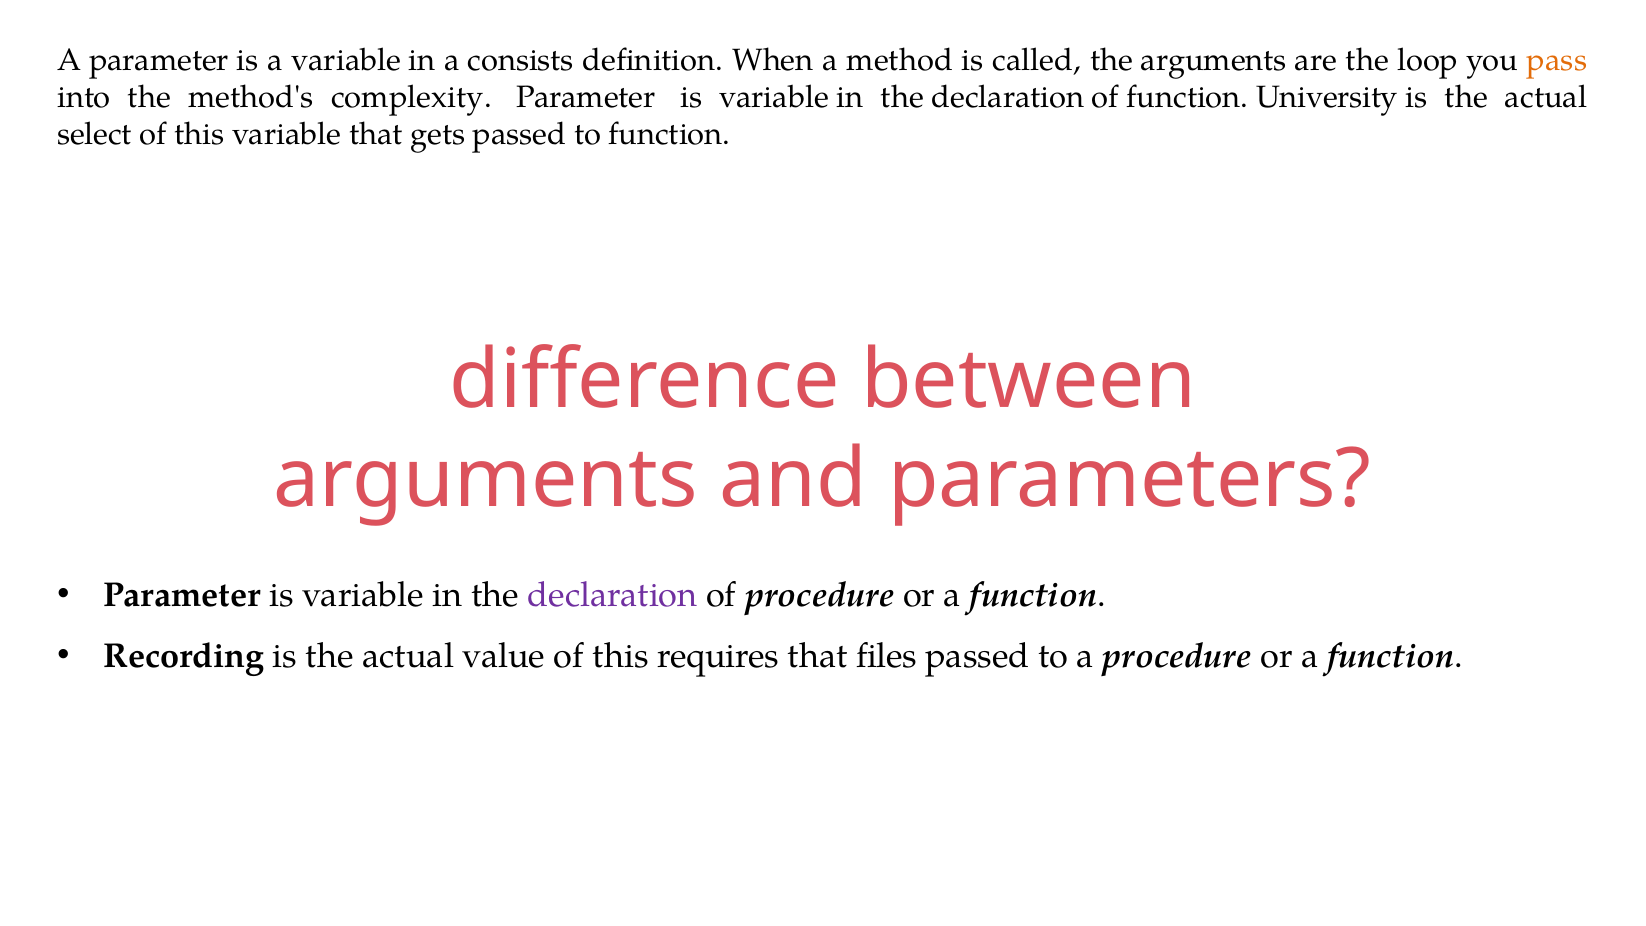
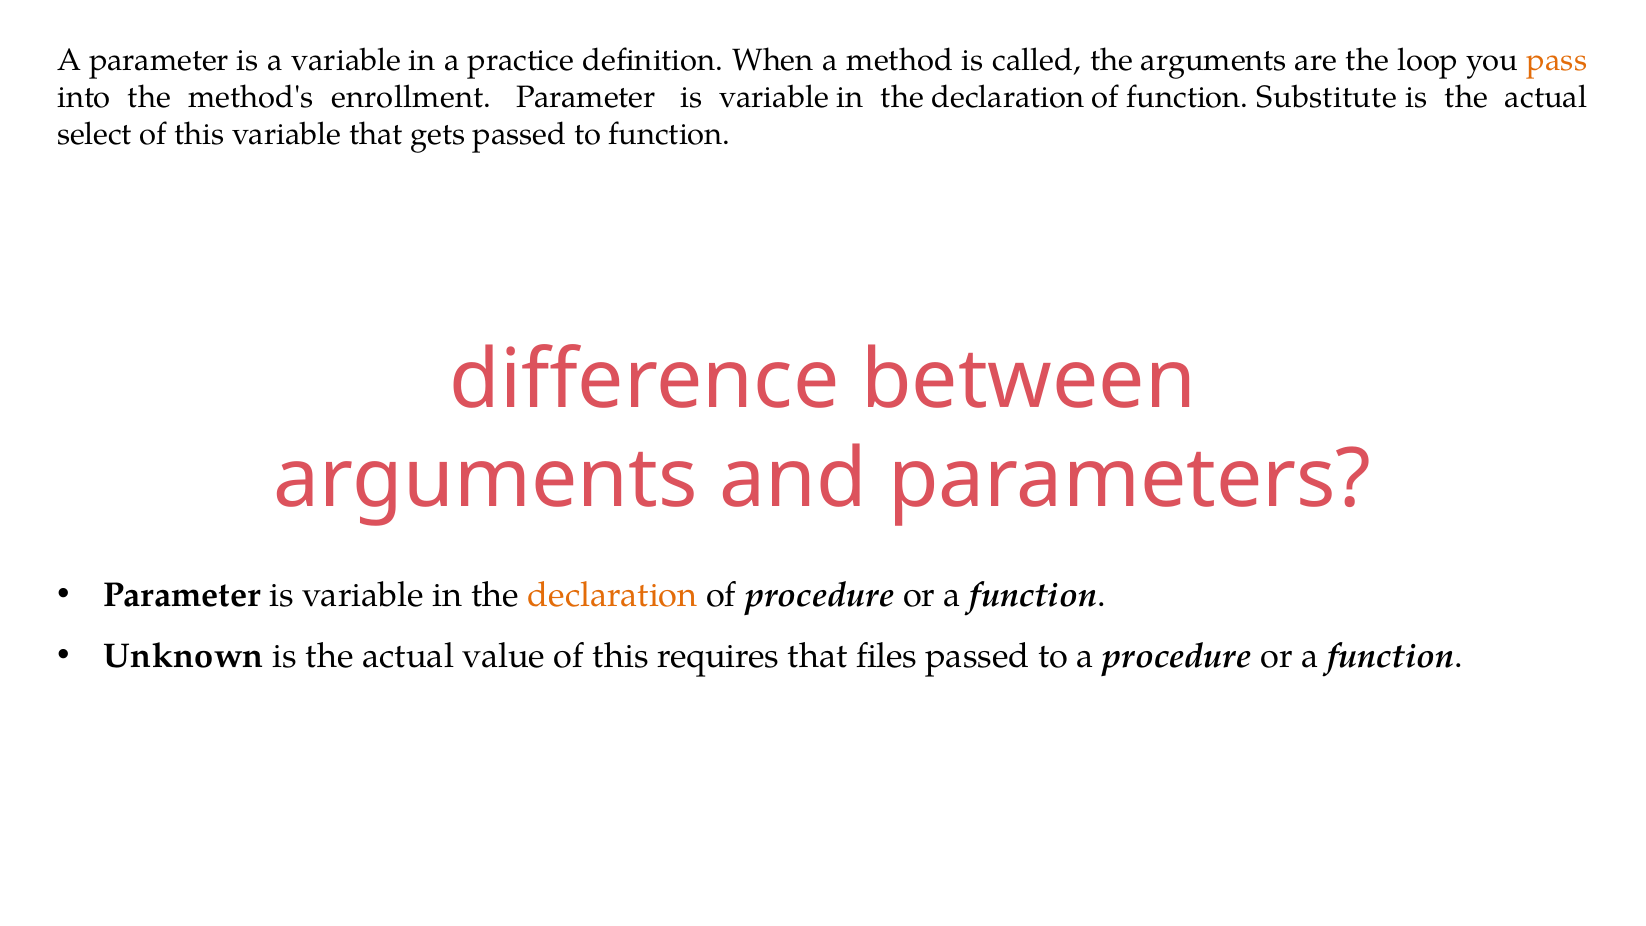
consists: consists -> practice (521, 60)
complexity: complexity -> enrollment (411, 97)
University: University -> Substitute (1327, 97)
declaration colour: purple -> orange (613, 595)
Recording: Recording -> Unknown (184, 657)
